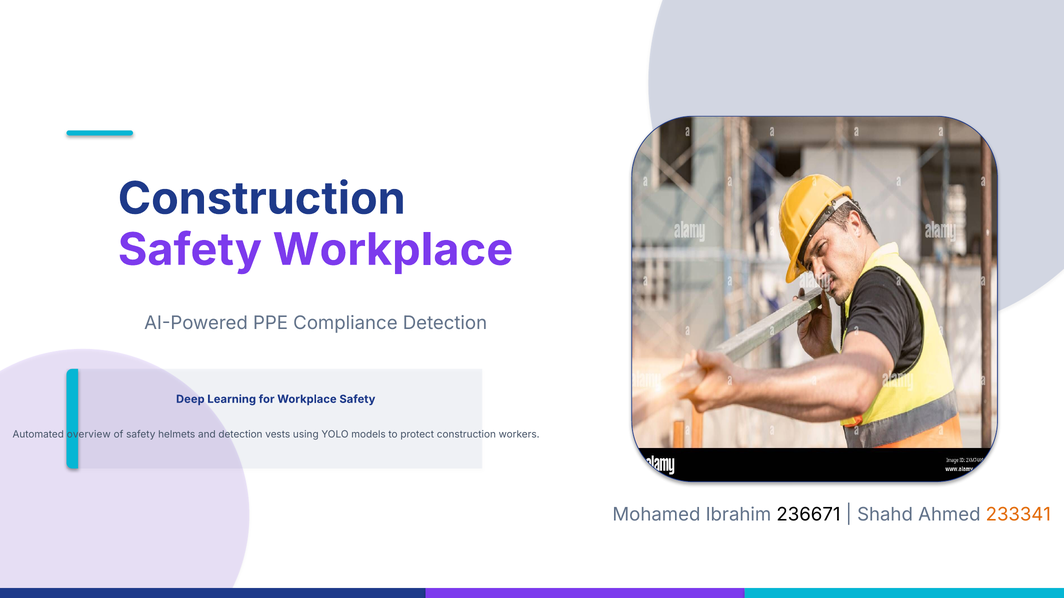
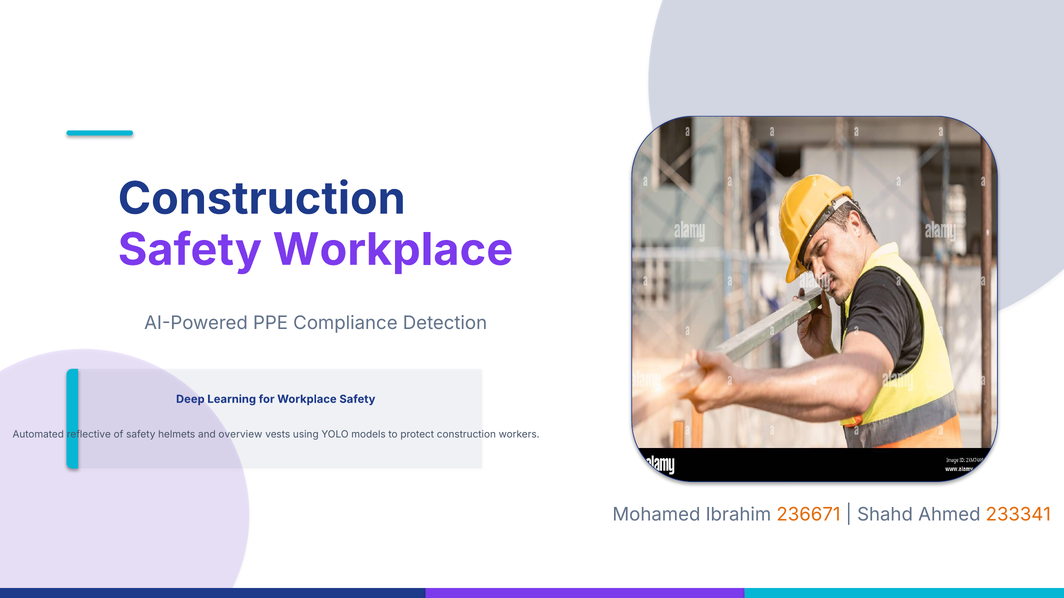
overview: overview -> reflective (89, 435)
and detection: detection -> overview (240, 435)
236671 colour: black -> orange (808, 515)
